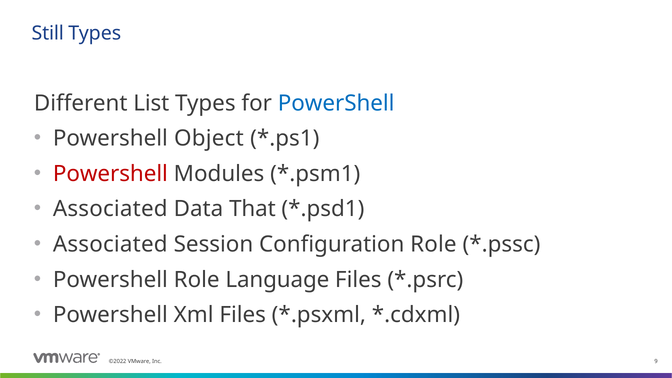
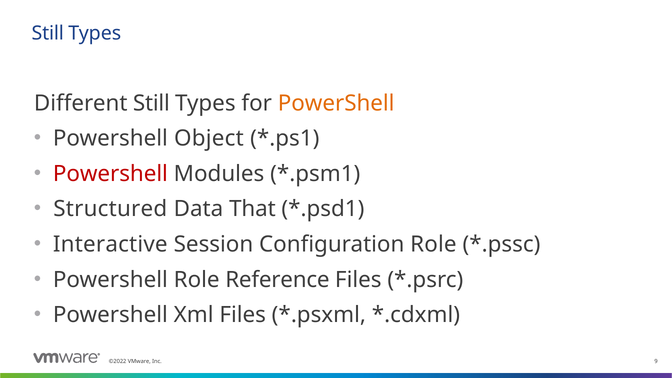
Different List: List -> Still (151, 103)
PowerShell colour: blue -> orange (336, 103)
Associated: Associated -> Structured (110, 209)
Associated: Associated -> Interactive (110, 244)
Language: Language -> Reference (277, 280)
